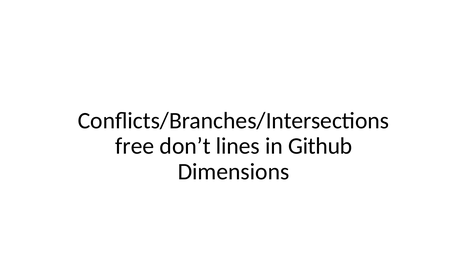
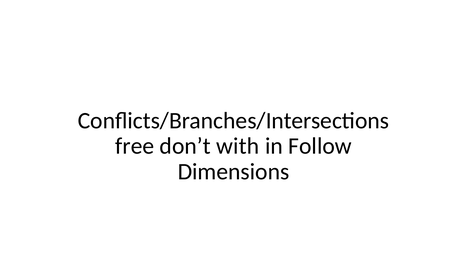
lines: lines -> with (238, 146)
Github: Github -> Follow (320, 146)
